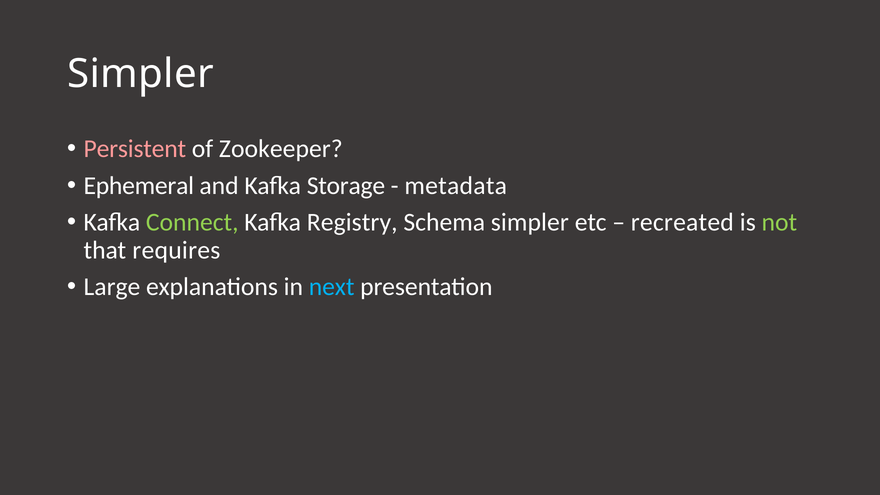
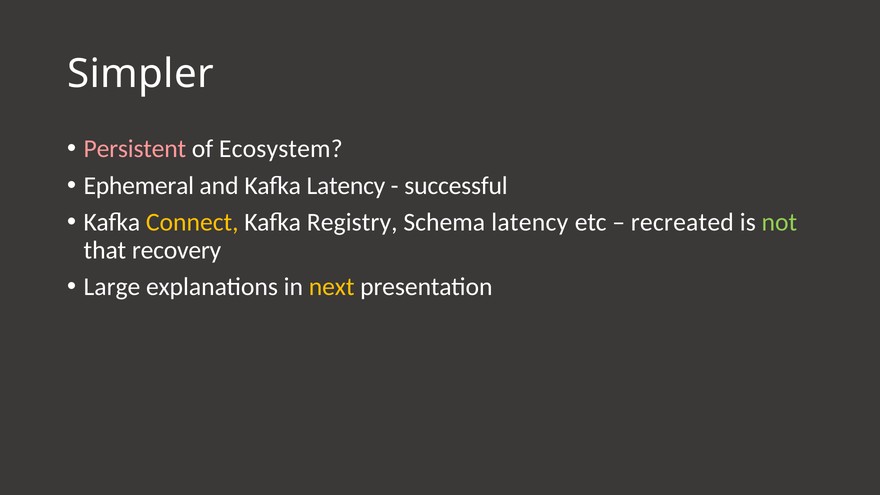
Zookeeper: Zookeeper -> Ecosystem (281, 149)
Kafka Storage: Storage -> Latency (346, 186)
metadata: metadata -> successful (456, 186)
Connect colour: light green -> yellow (192, 222)
Schema simpler: simpler -> latency (530, 222)
requires: requires -> recovery (177, 250)
next colour: light blue -> yellow (332, 287)
